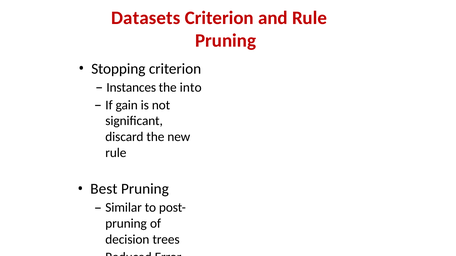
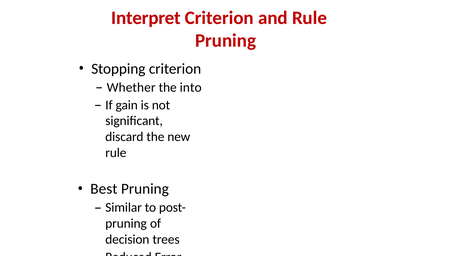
Datasets: Datasets -> Interpret (146, 18)
Instances: Instances -> Whether (131, 88)
